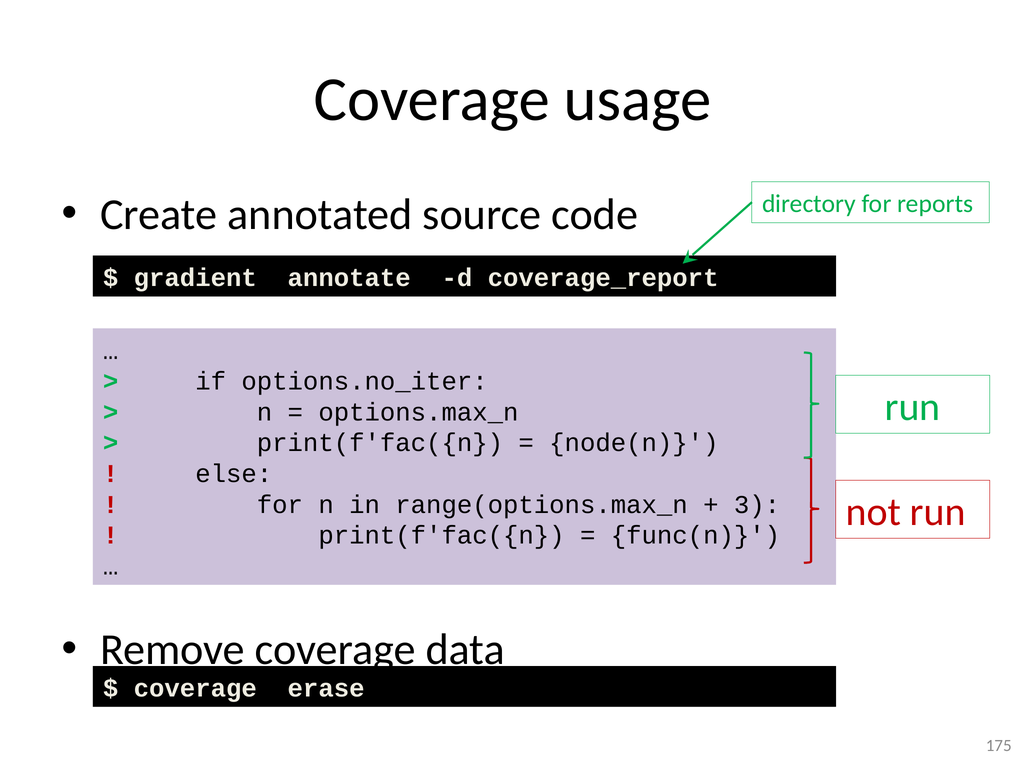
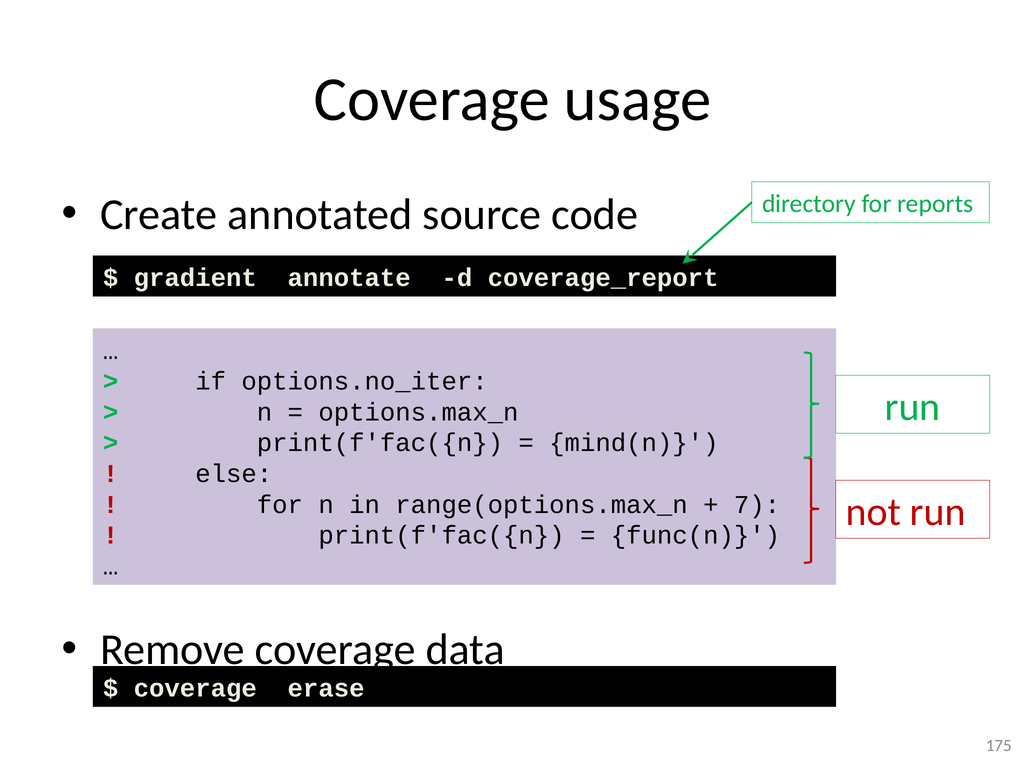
node(n: node(n -> mind(n (634, 443)
3: 3 -> 7 (757, 504)
